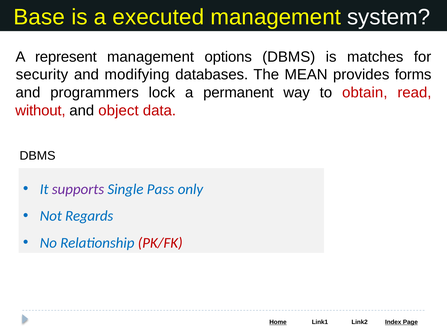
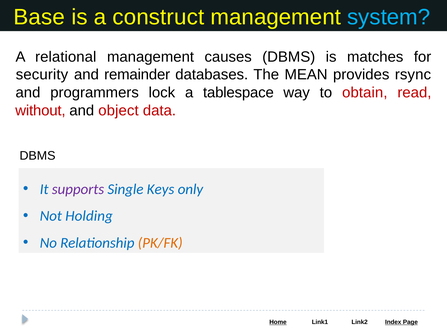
executed: executed -> construct (158, 17)
system colour: white -> light blue (389, 17)
represent: represent -> relational (66, 57)
options: options -> causes (228, 57)
modifying: modifying -> remainder (137, 75)
forms: forms -> rsync (413, 75)
permanent: permanent -> tablespace (238, 93)
Pass: Pass -> Keys (161, 189)
Regards: Regards -> Holding (89, 216)
PK/FK colour: red -> orange (160, 243)
